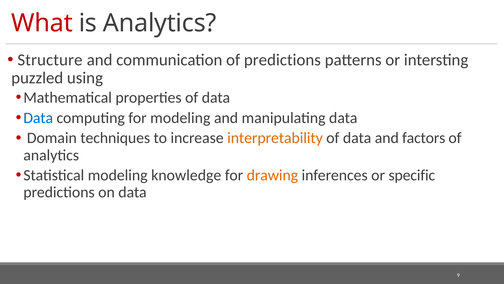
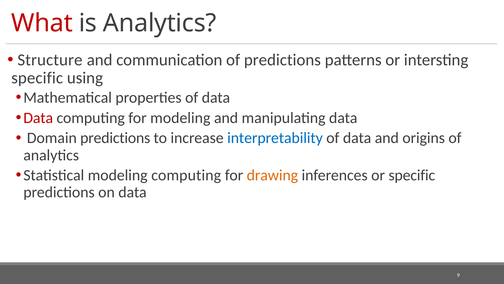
puzzled: puzzled -> specific (37, 78)
Data colour: blue -> red (38, 118)
Domain techniques: techniques -> predictions (115, 138)
interpretability colour: orange -> blue (275, 138)
factors: factors -> origins (424, 138)
modeling knowledge: knowledge -> computing (186, 175)
